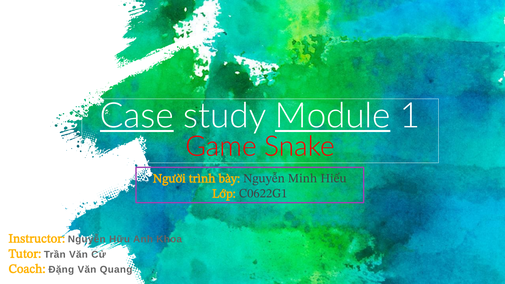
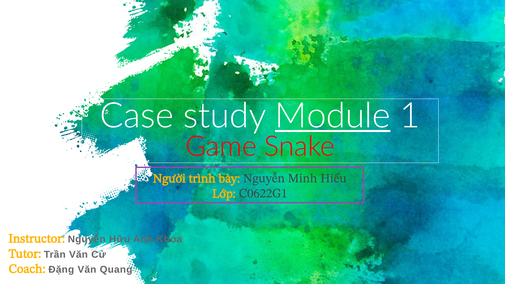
Case underline: present -> none (137, 116)
